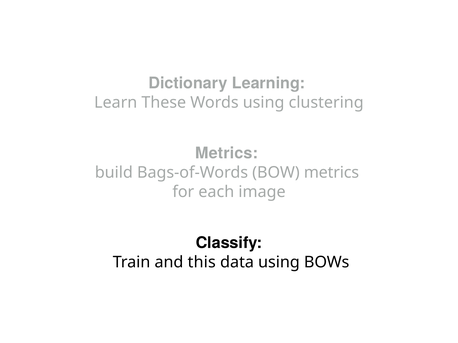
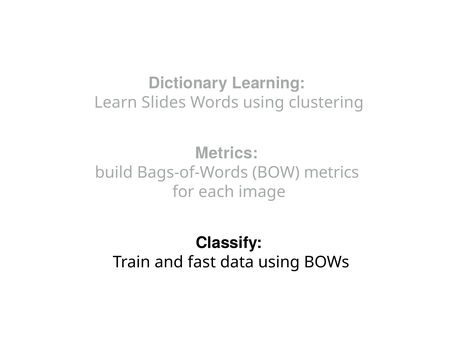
These: These -> Slides (164, 103)
this: this -> fast (202, 262)
